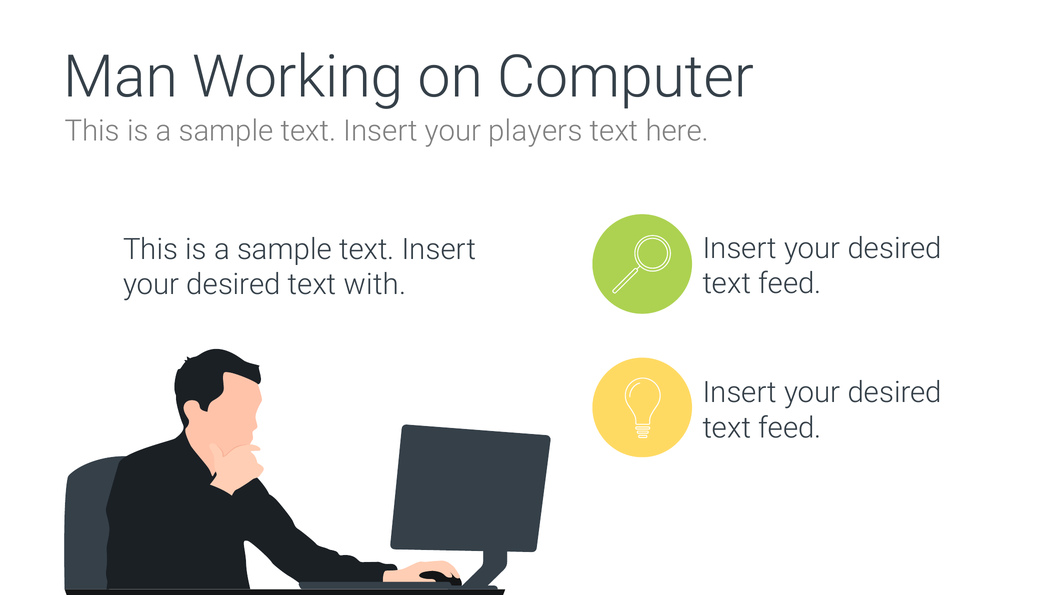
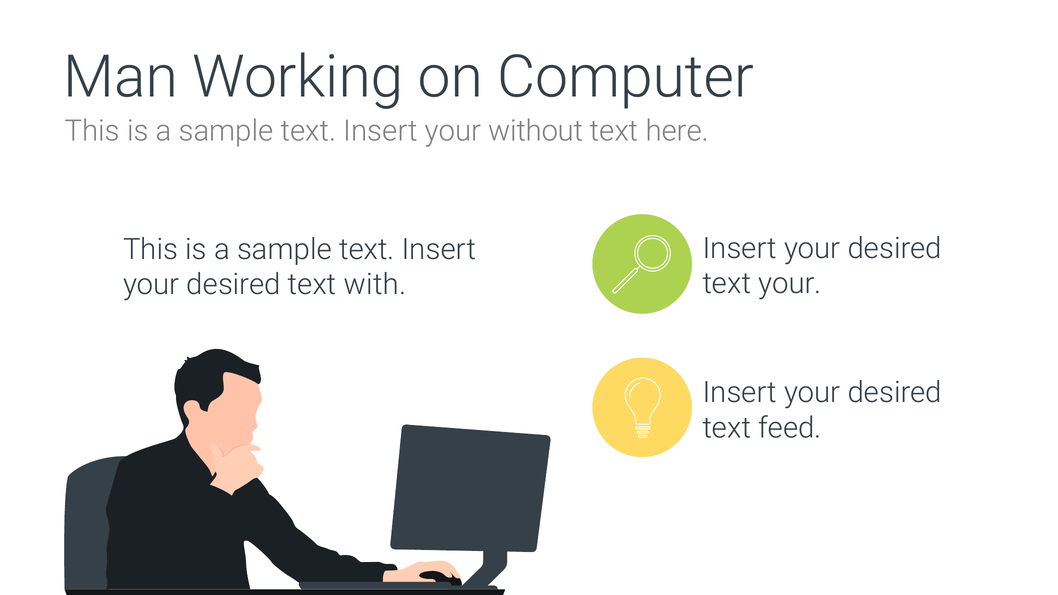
players: players -> without (536, 131)
feed: feed -> your (790, 284)
